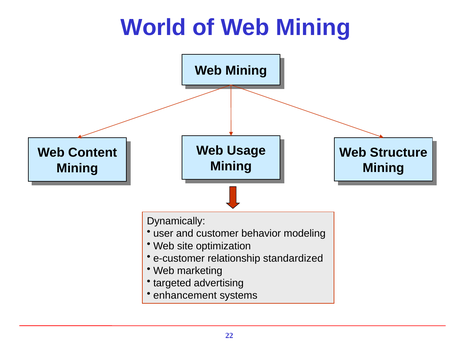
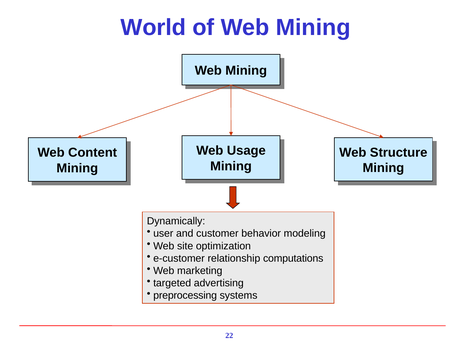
standardized: standardized -> computations (293, 258)
enhancement: enhancement -> preprocessing (185, 295)
